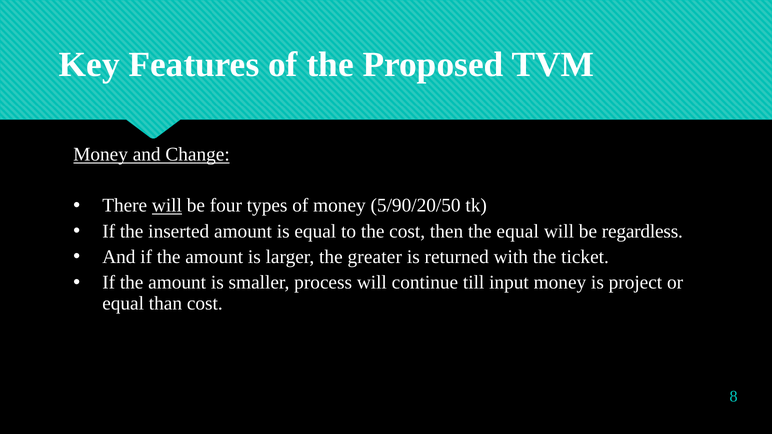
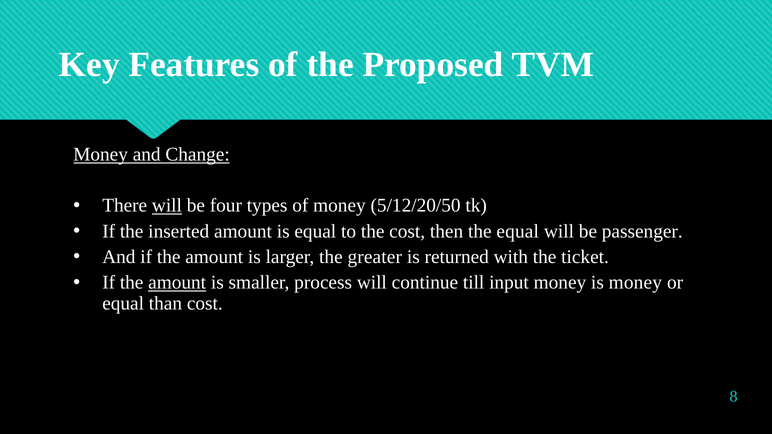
5/90/20/50: 5/90/20/50 -> 5/12/20/50 (416, 206)
regardless: regardless -> passenger (642, 231)
amount underline: none -> present (177, 283)
is project: project -> money (635, 283)
